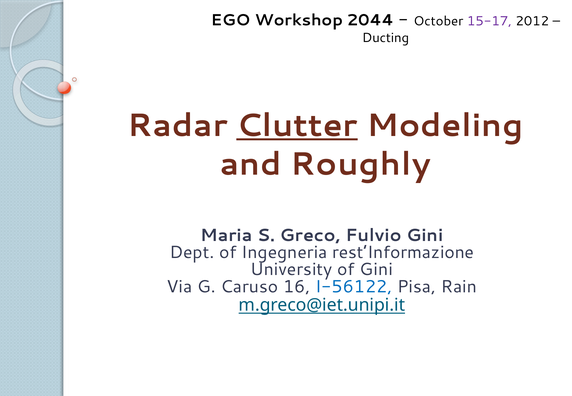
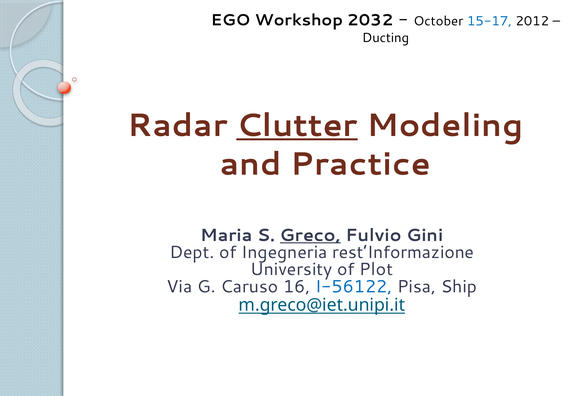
2044: 2044 -> 2032 (370, 20)
15-17 colour: purple -> blue (489, 21)
Roughly: Roughly -> Practice (360, 164)
Greco underline: none -> present (310, 235)
of Gini: Gini -> Plot (376, 270)
Rain: Rain -> Ship (459, 287)
